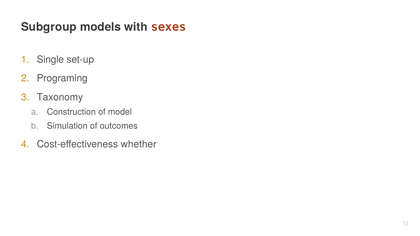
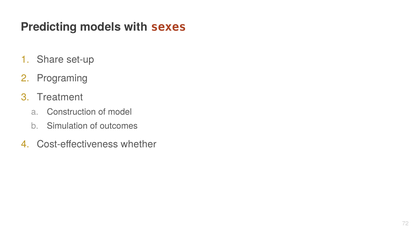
Subgroup: Subgroup -> Predicting (49, 27)
Single: Single -> Share (50, 60)
Taxonomy: Taxonomy -> Treatment (60, 97)
